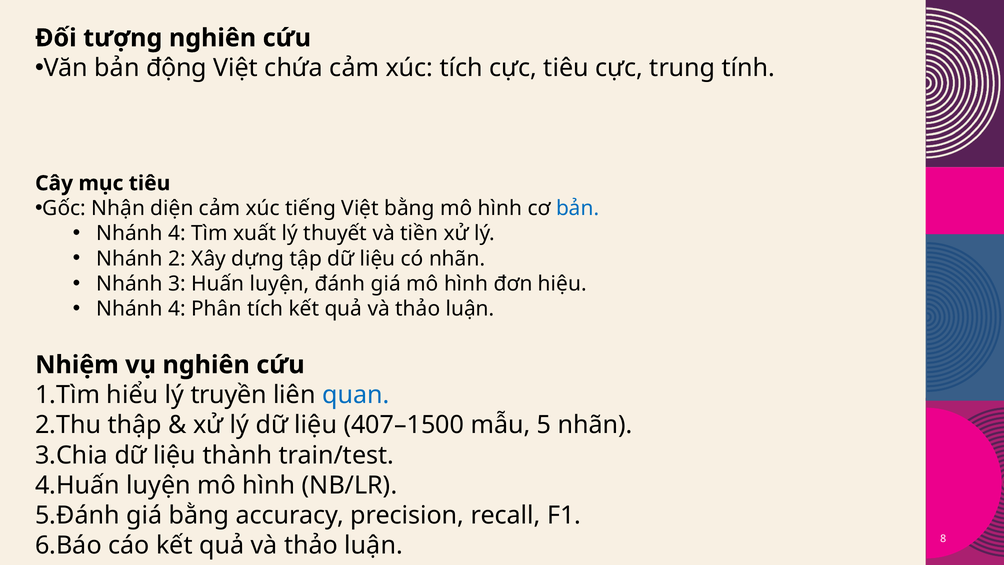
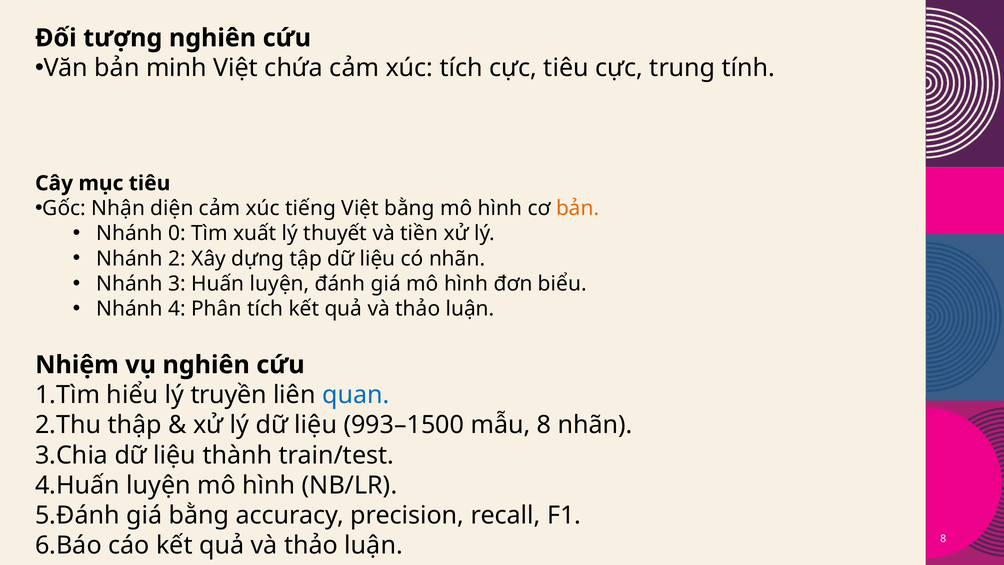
động: động -> minh (176, 68)
bản colour: blue -> orange (578, 208)
4: 4 -> 0 (177, 233)
hiệu: hiệu -> biểu (562, 284)
407–1500: 407–1500 -> 993–1500 (404, 425)
mẫu 5: 5 -> 8 (544, 425)
